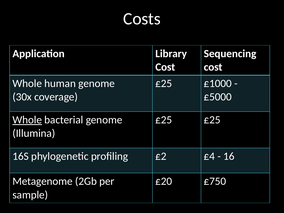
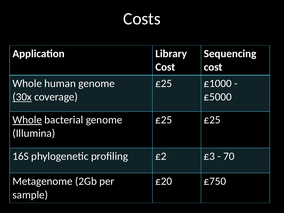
30x underline: none -> present (22, 97)
£4: £4 -> £3 (209, 156)
16: 16 -> 70 (229, 156)
